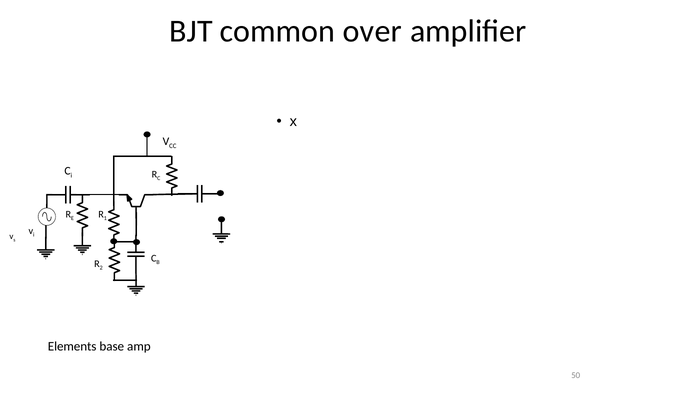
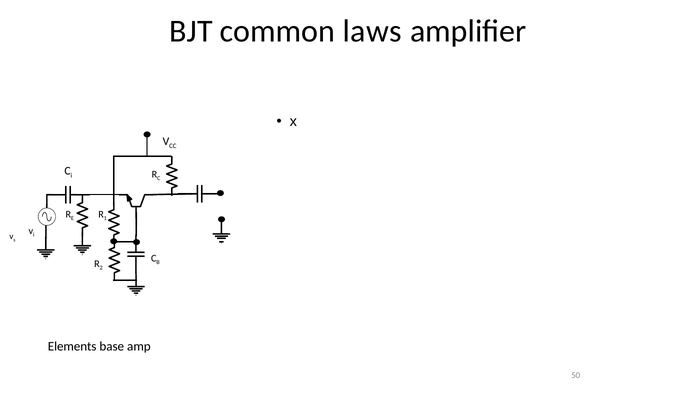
over: over -> laws (372, 31)
